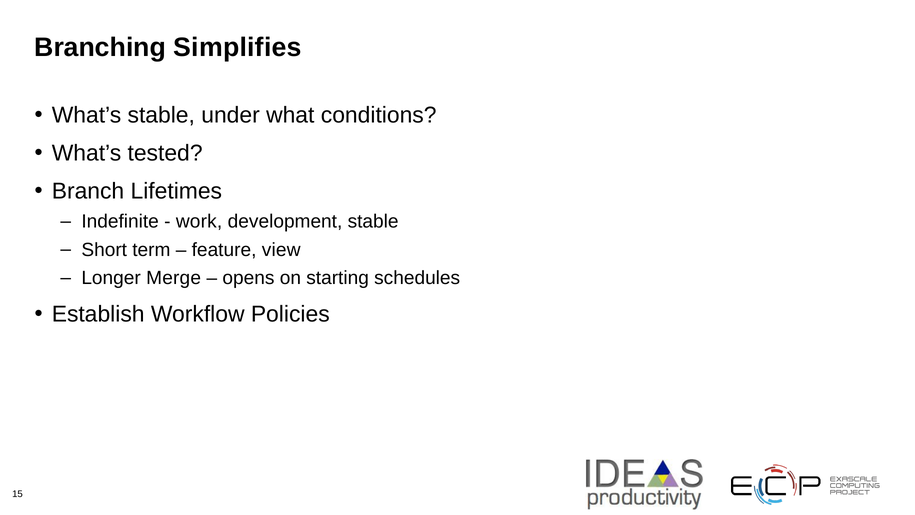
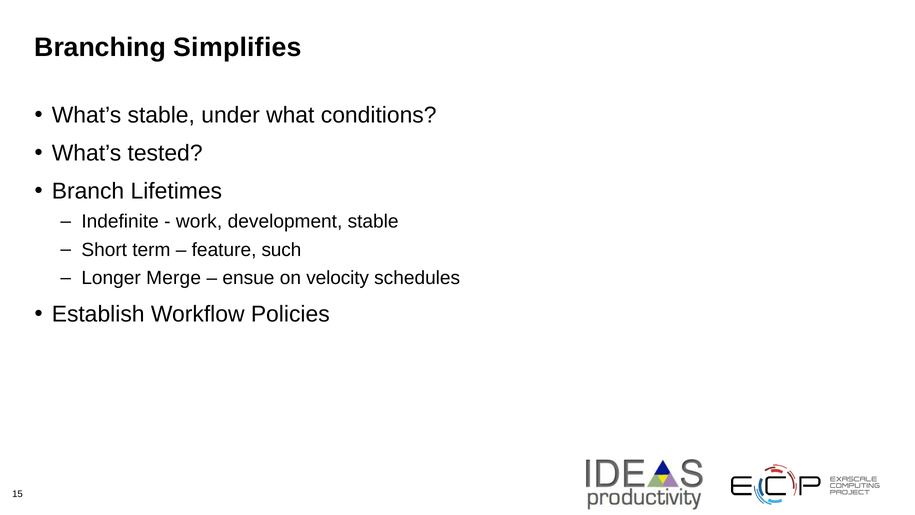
view: view -> such (281, 250)
opens: opens -> ensue (248, 278)
starting: starting -> velocity (338, 278)
